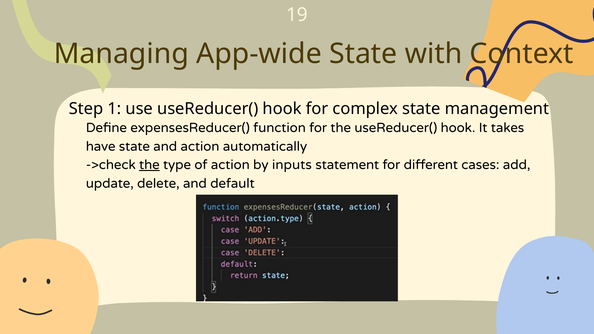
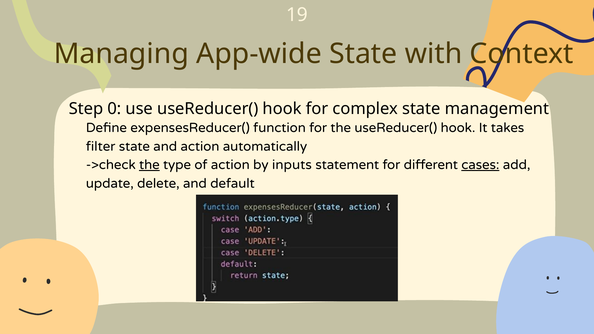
1: 1 -> 0 (114, 109)
have: have -> filter (101, 146)
cases underline: none -> present (480, 165)
